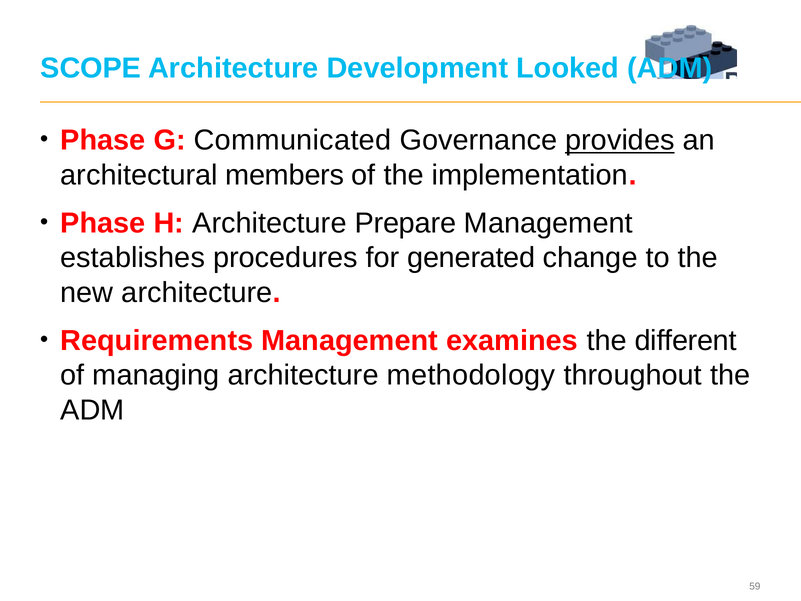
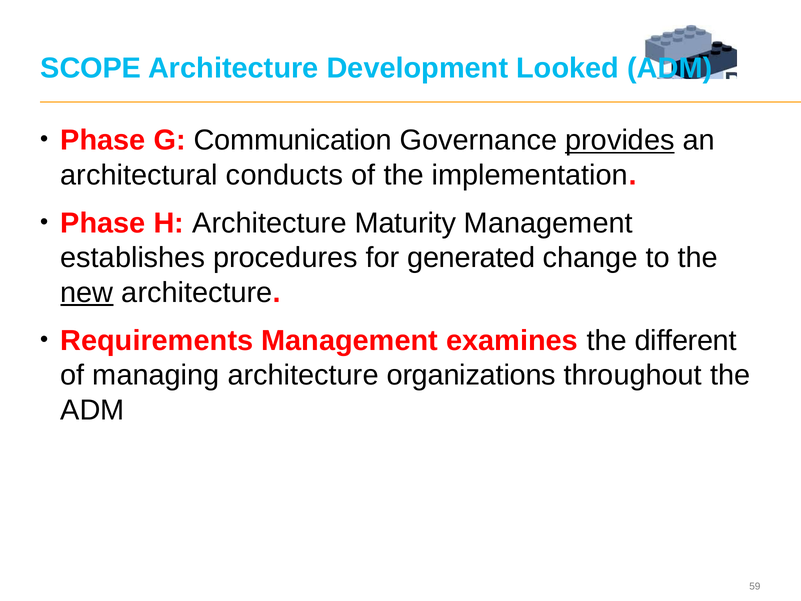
Communicated: Communicated -> Communication (293, 140)
members: members -> conducts (285, 175)
Prepare: Prepare -> Maturity (405, 223)
new underline: none -> present (87, 292)
methodology: methodology -> organizations (471, 375)
